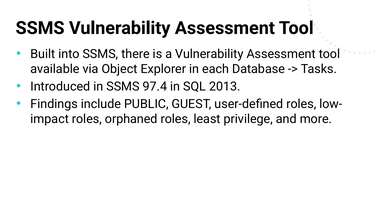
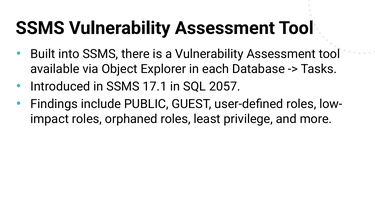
97.4: 97.4 -> 17.1 (155, 86)
2013: 2013 -> 2057 (225, 86)
